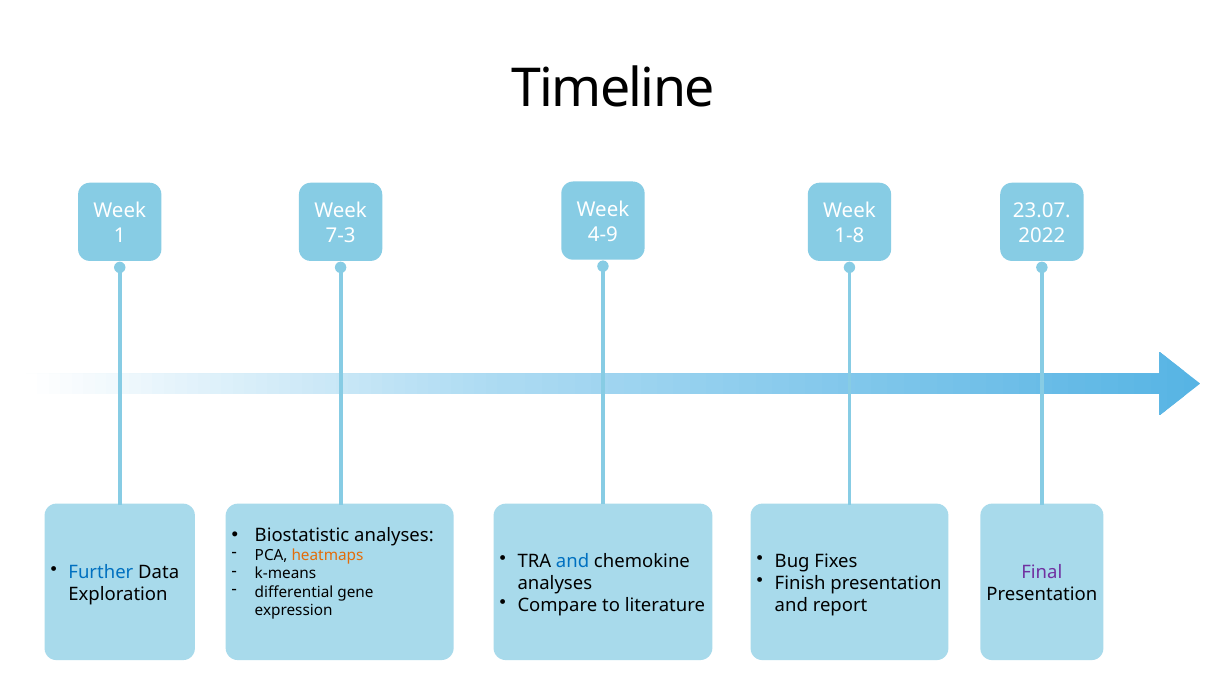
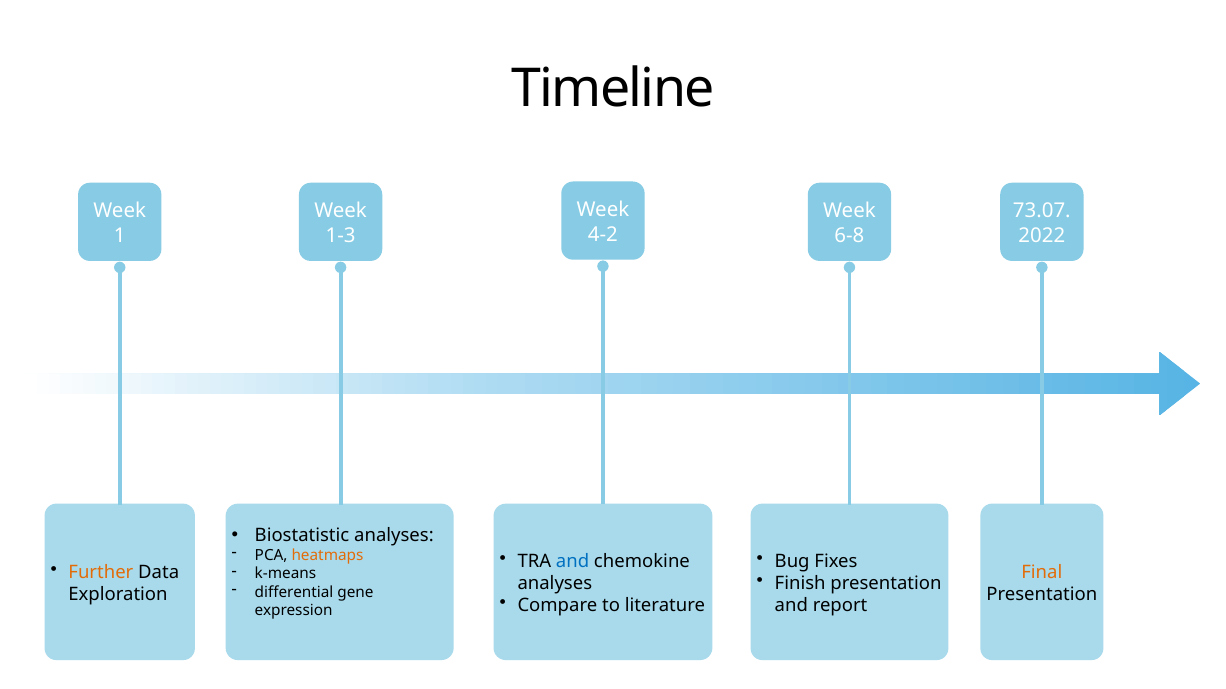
23.07: 23.07 -> 73.07 (1042, 211)
4-9: 4-9 -> 4-2 (603, 234)
7-3: 7-3 -> 1-3 (341, 236)
1-8: 1-8 -> 6-8 (849, 236)
Further colour: blue -> orange (101, 573)
Final colour: purple -> orange (1042, 573)
